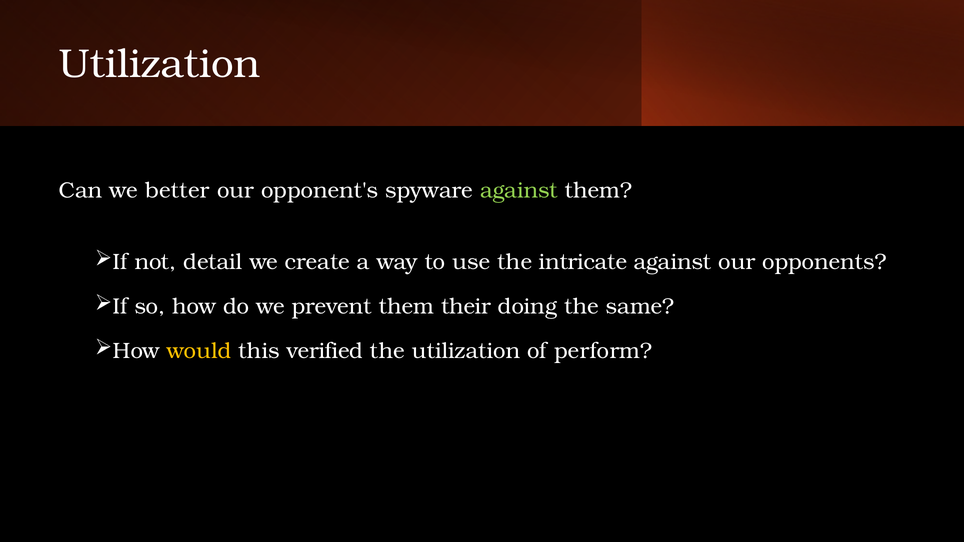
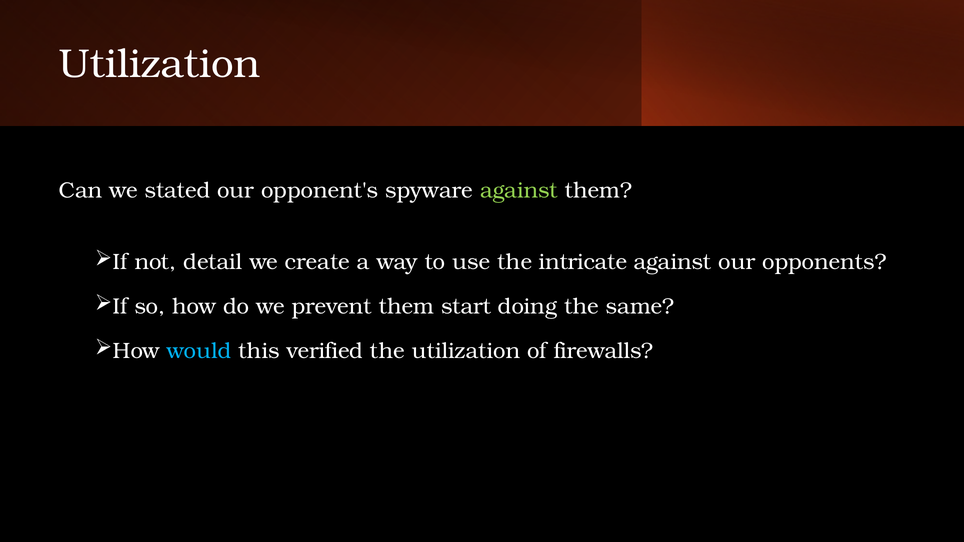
better: better -> stated (177, 191)
their: their -> start (466, 307)
would colour: yellow -> light blue (199, 351)
perform: perform -> firewalls (603, 351)
